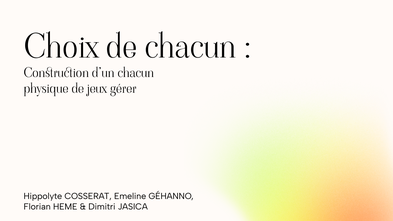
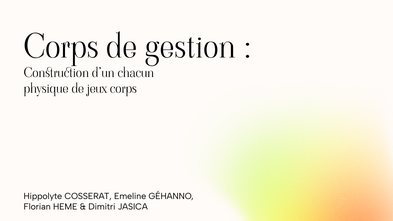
Choix: Choix -> Corps (61, 47)
de chacun: chacun -> gestion (190, 47)
jeux gérer: gérer -> corps (123, 89)
